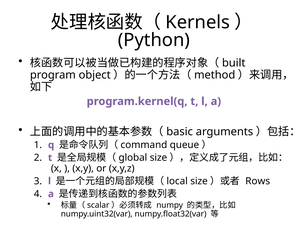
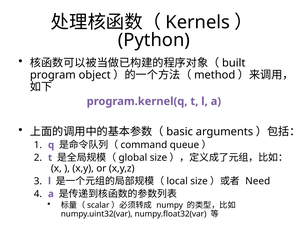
Rows: Rows -> Need (258, 181)
